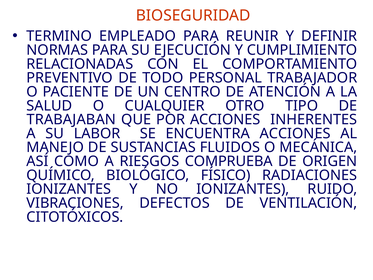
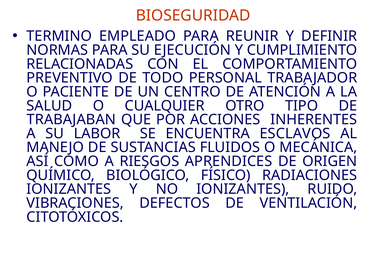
ENCUENTRA ACCIONES: ACCIONES -> ESCLAVOS (295, 133)
COMPRUEBA: COMPRUEBA -> APRENDICES (229, 161)
